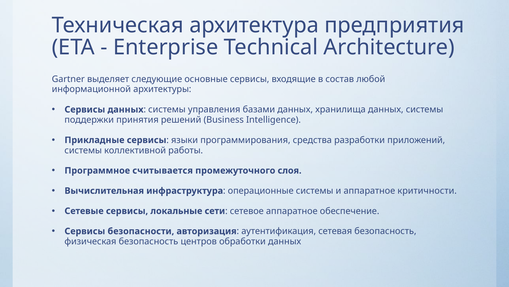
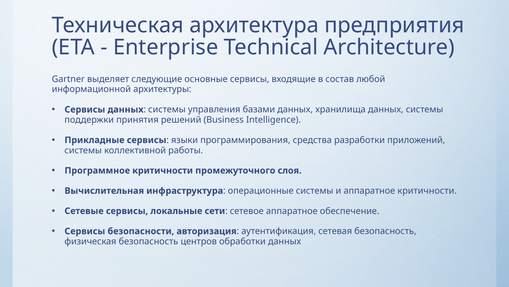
Программное считывается: считывается -> критичности (163, 170)
